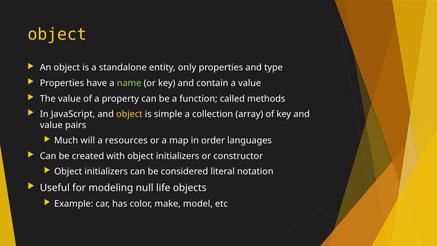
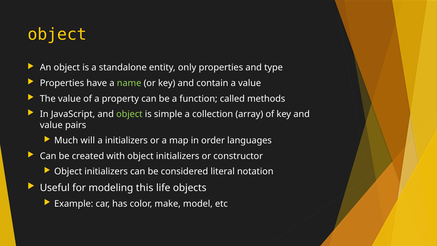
object colour: yellow -> light green (129, 114)
a resources: resources -> initializers (126, 141)
null: null -> this (145, 188)
